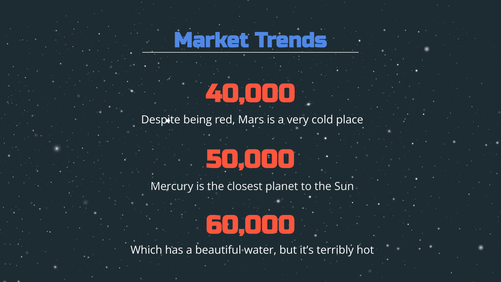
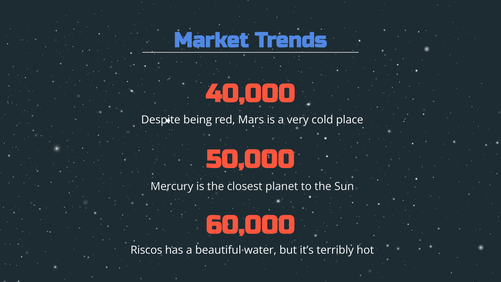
Which: Which -> Riscos (146, 250)
